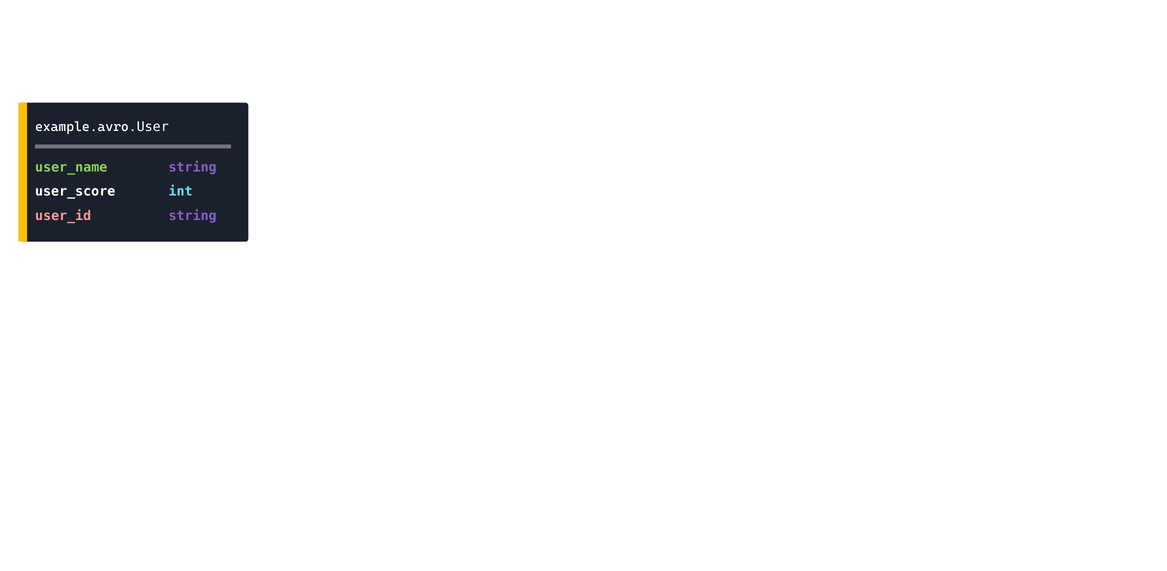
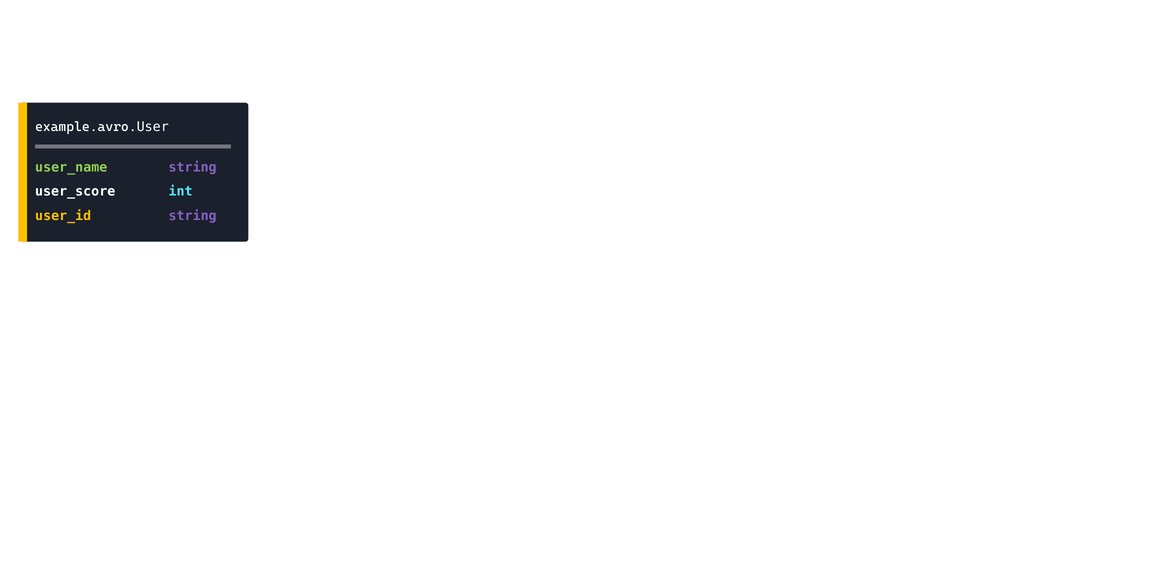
user_id colour: pink -> yellow (63, 216)
